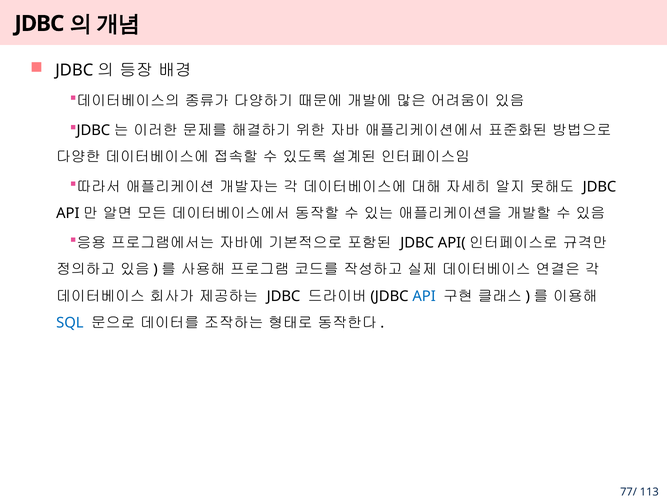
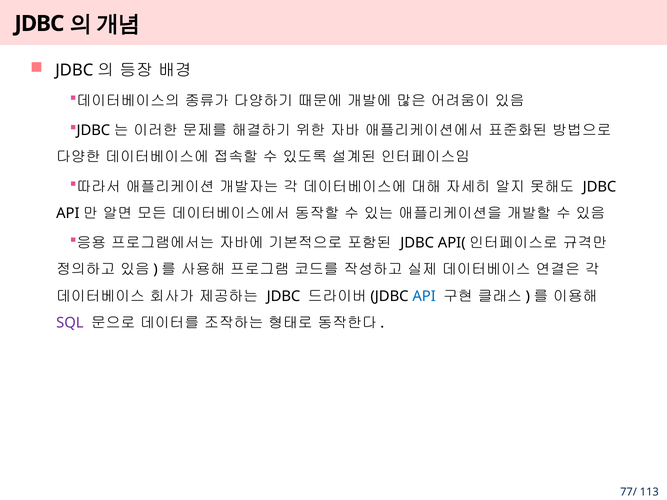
SQL colour: blue -> purple (70, 323)
